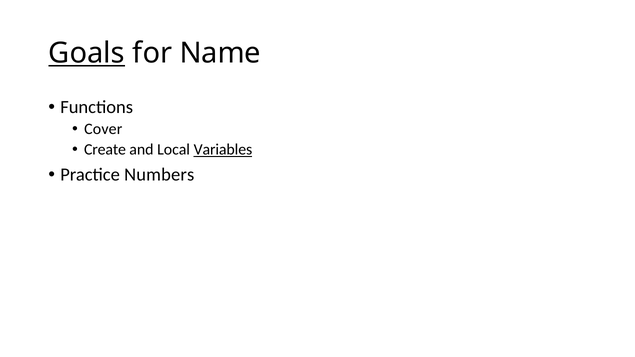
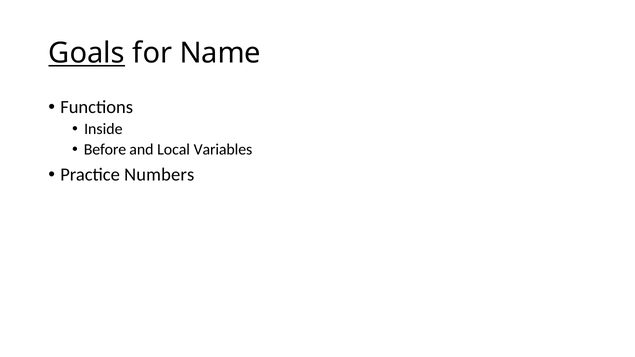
Cover: Cover -> Inside (103, 129)
Create: Create -> Before (105, 150)
Variables underline: present -> none (223, 150)
